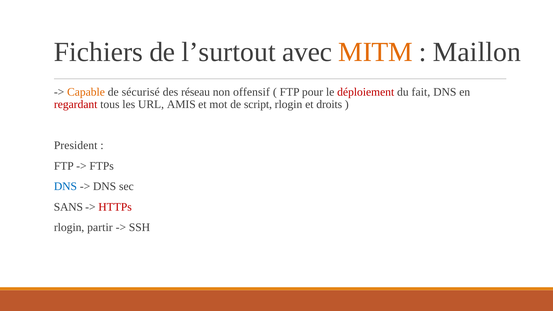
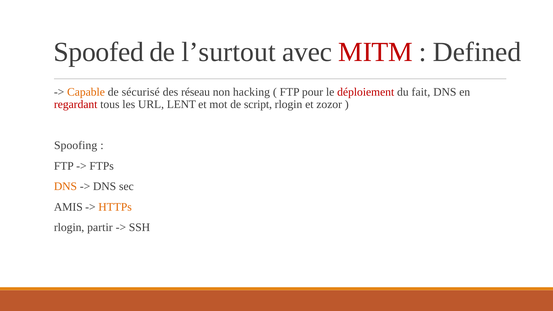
Fichiers: Fichiers -> Spoofed (99, 52)
MITM colour: orange -> red (376, 52)
Maillon: Maillon -> Defined (477, 52)
offensif: offensif -> hacking (251, 92)
AMIS: AMIS -> LENT (181, 104)
droits: droits -> zozor (329, 104)
President: President -> Spoofing (76, 145)
DNS colour: blue -> orange (65, 186)
SANS: SANS -> AMIS (68, 207)
HTTPs colour: red -> orange (115, 207)
